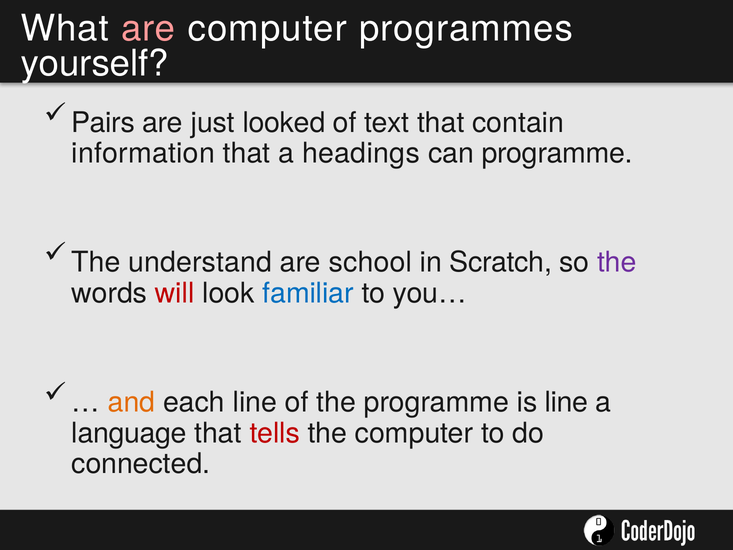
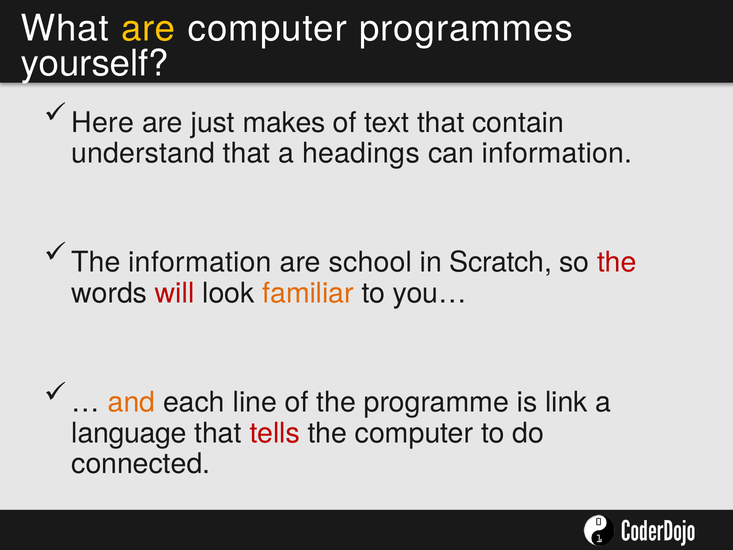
are colour: pink -> yellow (148, 29)
Pairs: Pairs -> Here (103, 123)
looked: looked -> makes (284, 123)
information: information -> understand (143, 153)
can programme: programme -> information (557, 153)
The understand: understand -> information (200, 262)
the colour: purple -> red (617, 262)
familiar colour: blue -> orange (308, 293)
is line: line -> link (566, 402)
